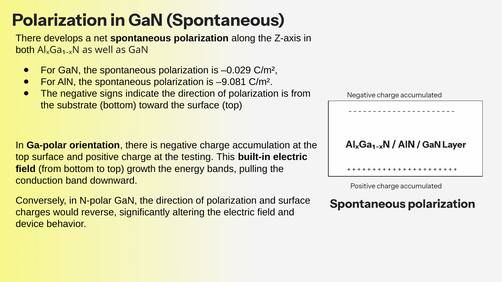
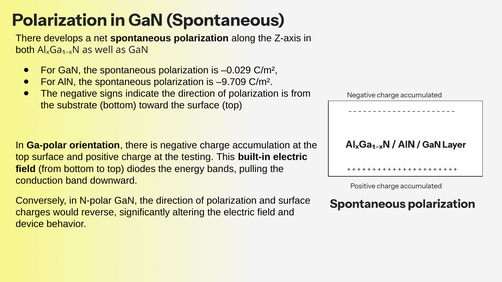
–9.081: –9.081 -> –9.709 (231, 82)
growth: growth -> diodes (141, 169)
